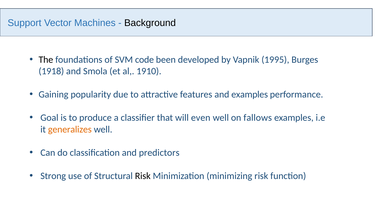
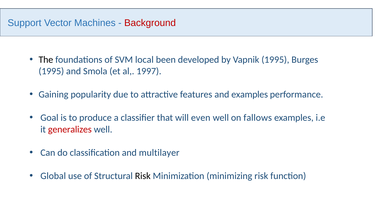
Background colour: black -> red (150, 23)
code: code -> local (144, 60)
1918: 1918 -> 1995 (51, 71)
1910: 1910 -> 1997 (149, 71)
generalizes colour: orange -> red (70, 129)
predictors: predictors -> multilayer (159, 152)
Strong: Strong -> Global (53, 176)
